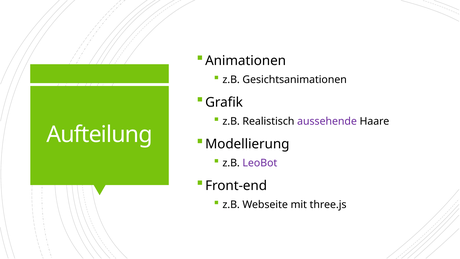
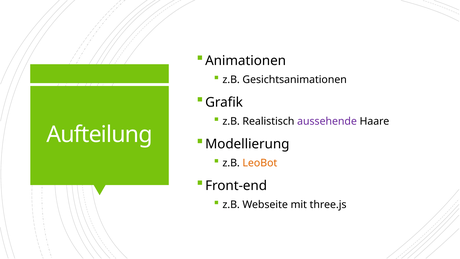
LeoBot colour: purple -> orange (260, 163)
